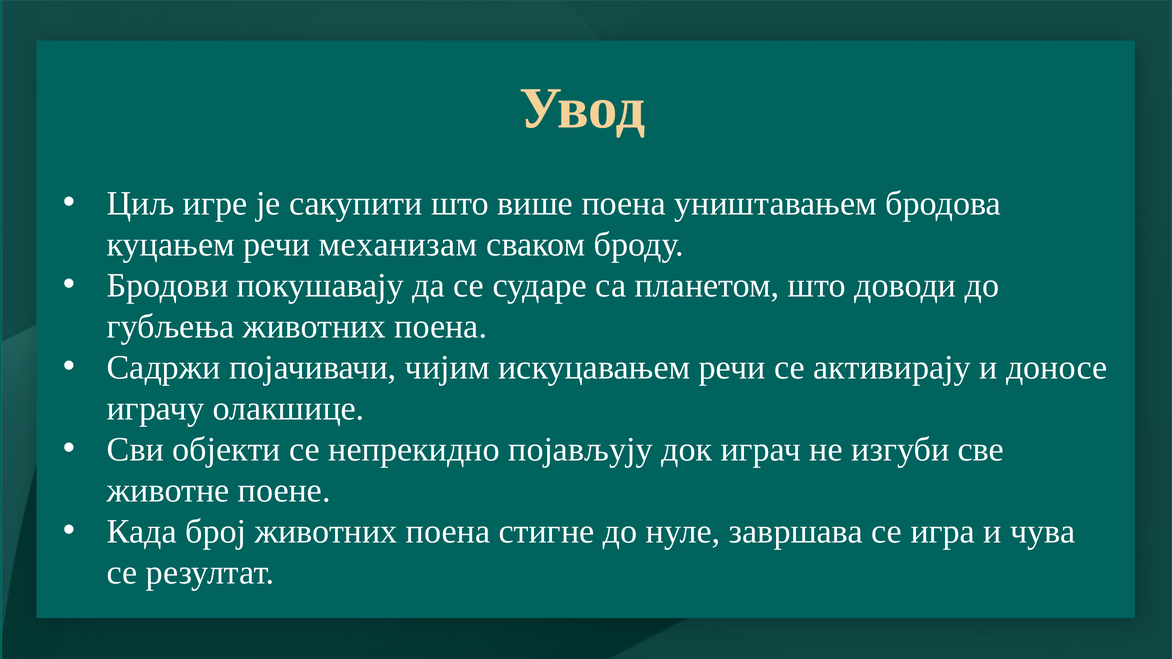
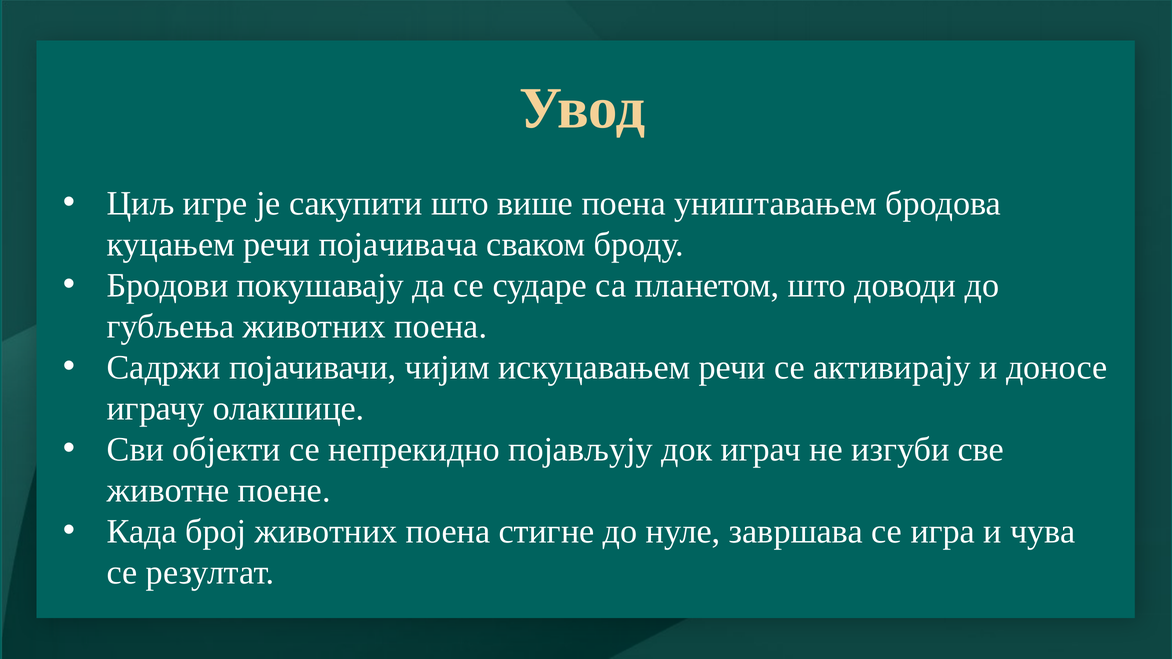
механизам: механизам -> појачивача (398, 244)
